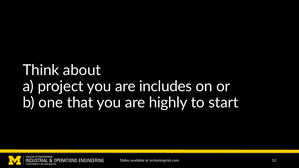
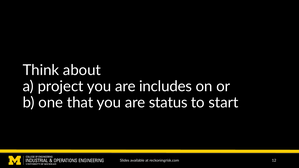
highly: highly -> status (168, 103)
